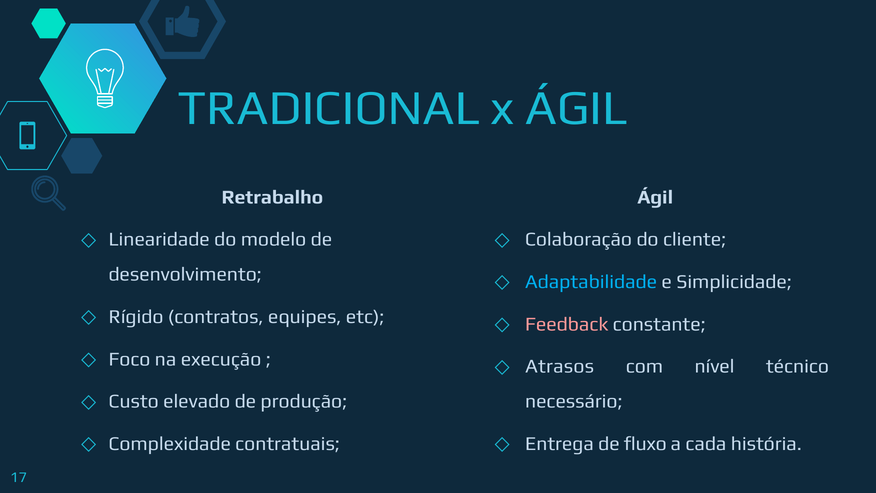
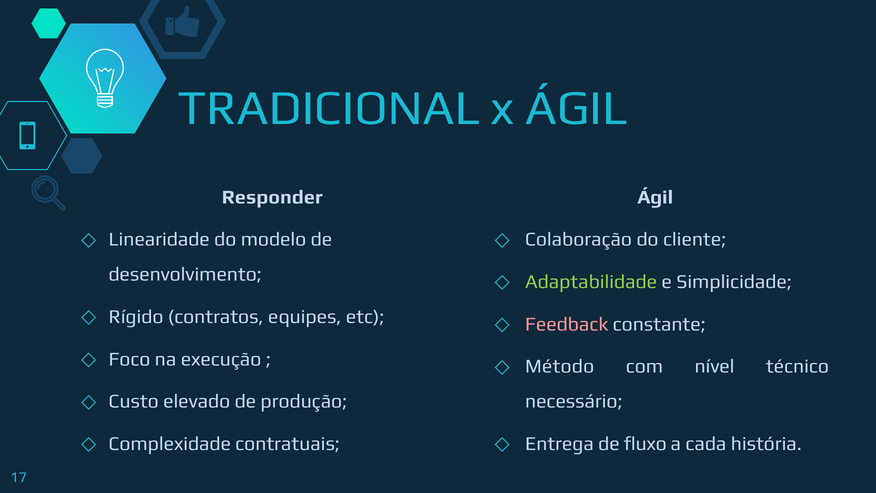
Retrabalho: Retrabalho -> Responder (272, 197)
Adaptabilidade colour: light blue -> light green (591, 282)
Atrasos: Atrasos -> Método (560, 366)
